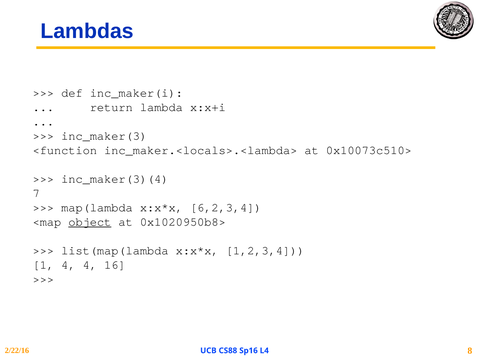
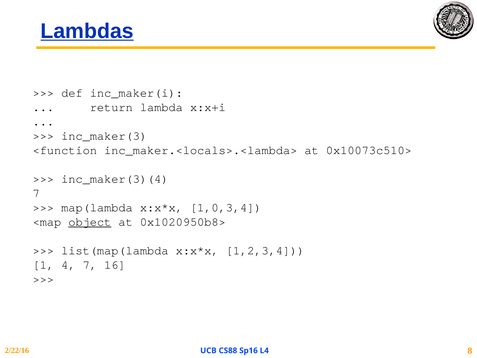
Lambdas underline: none -> present (87, 31)
6,2,3,4: 6,2,3,4 -> 1,0,3,4 (226, 207)
4 4: 4 -> 7 (90, 265)
